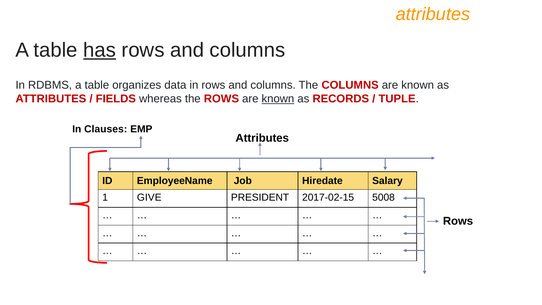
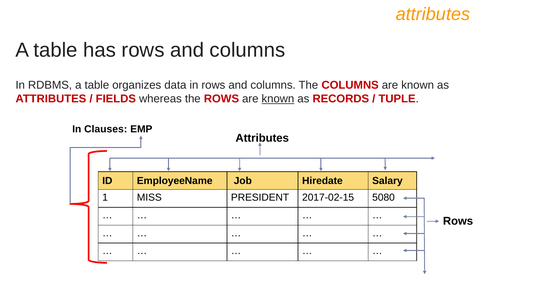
has underline: present -> none (100, 50)
GIVE: GIVE -> MISS (149, 197)
5008: 5008 -> 5080 (384, 197)
